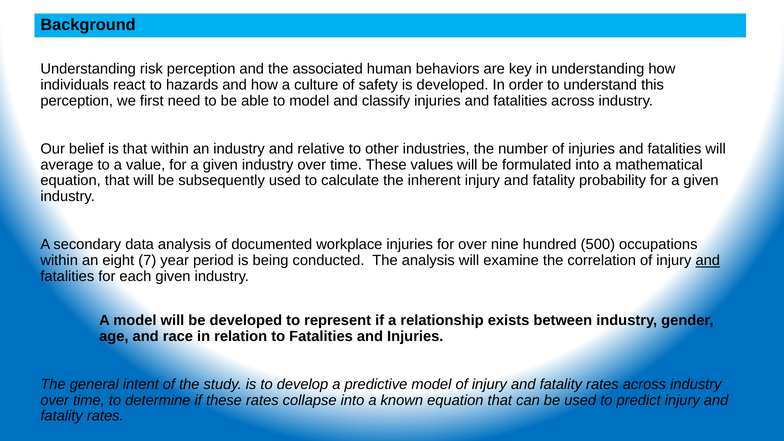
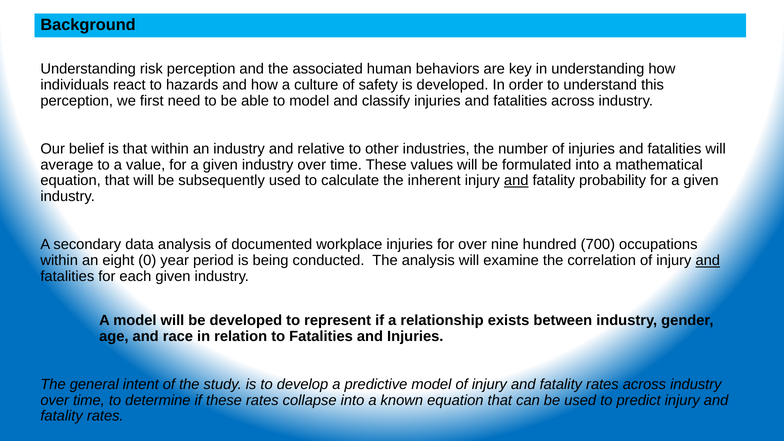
and underline: none -> present (516, 181)
500: 500 -> 700 (598, 245)
7: 7 -> 0 (147, 260)
